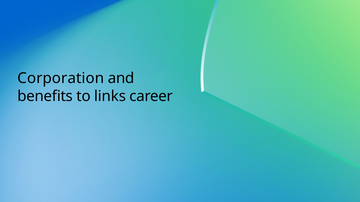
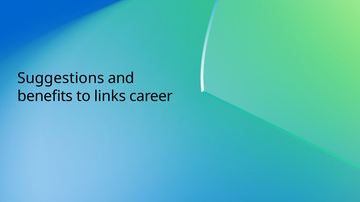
Corporation: Corporation -> Suggestions (61, 78)
